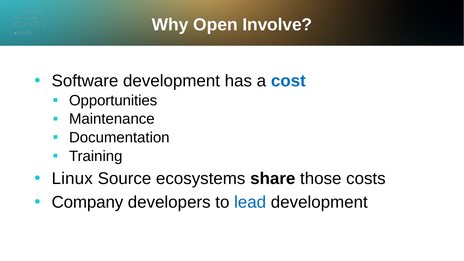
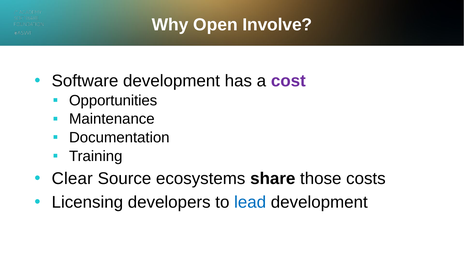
cost colour: blue -> purple (288, 81)
Linux: Linux -> Clear (72, 179)
Company: Company -> Licensing (87, 202)
